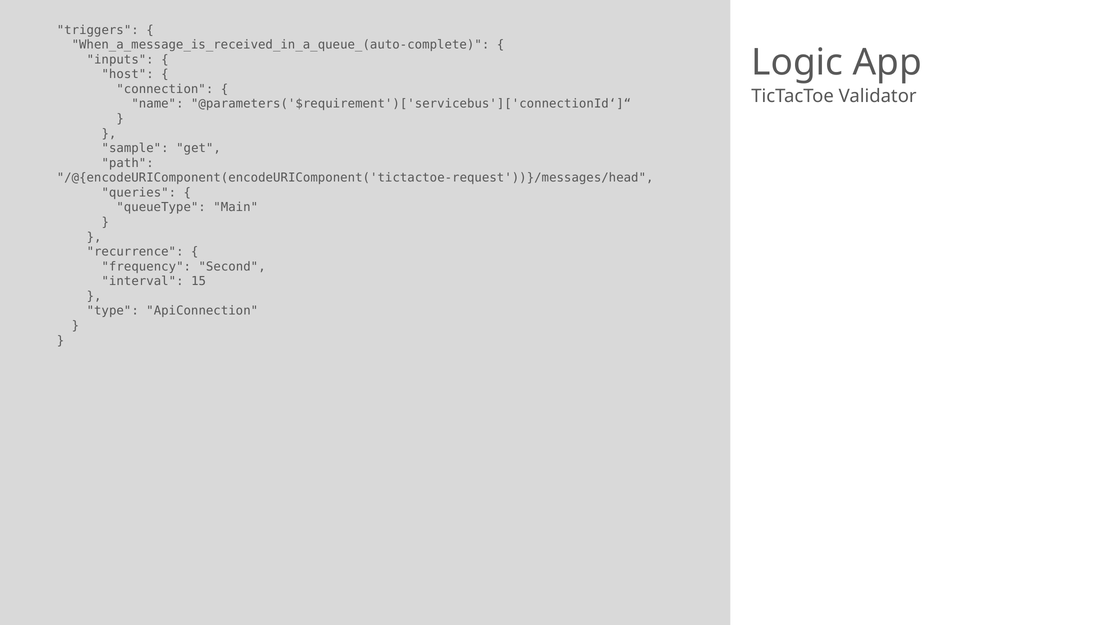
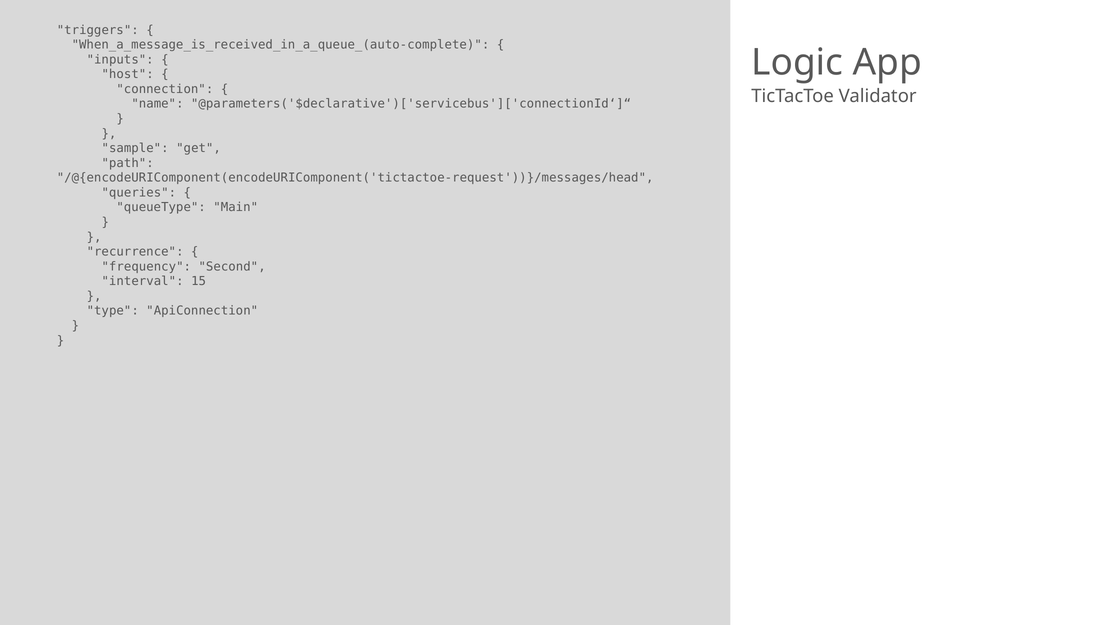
@parameters('$requirement')['servicebus']['connectionId‘]“: @parameters('$requirement')['servicebus']['connectionId‘]“ -> @parameters('$declarative')['servicebus']['connectionId‘]“ (411, 104)
